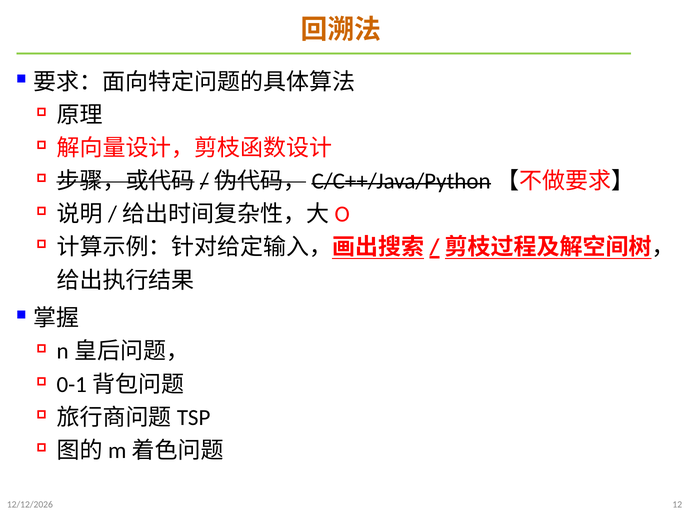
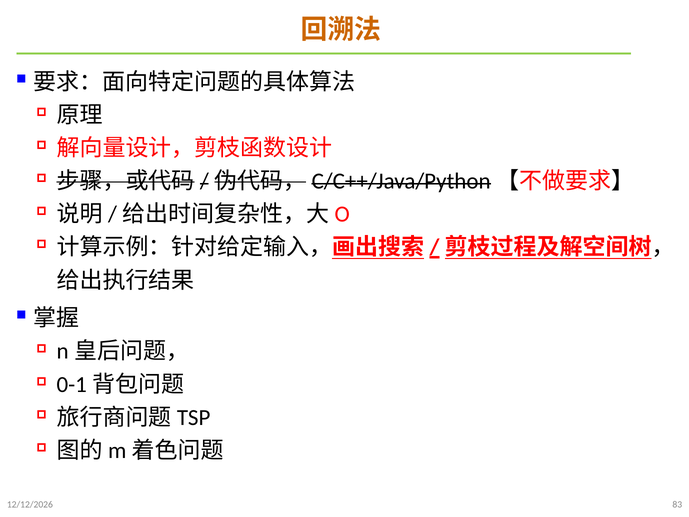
12: 12 -> 83 (677, 505)
